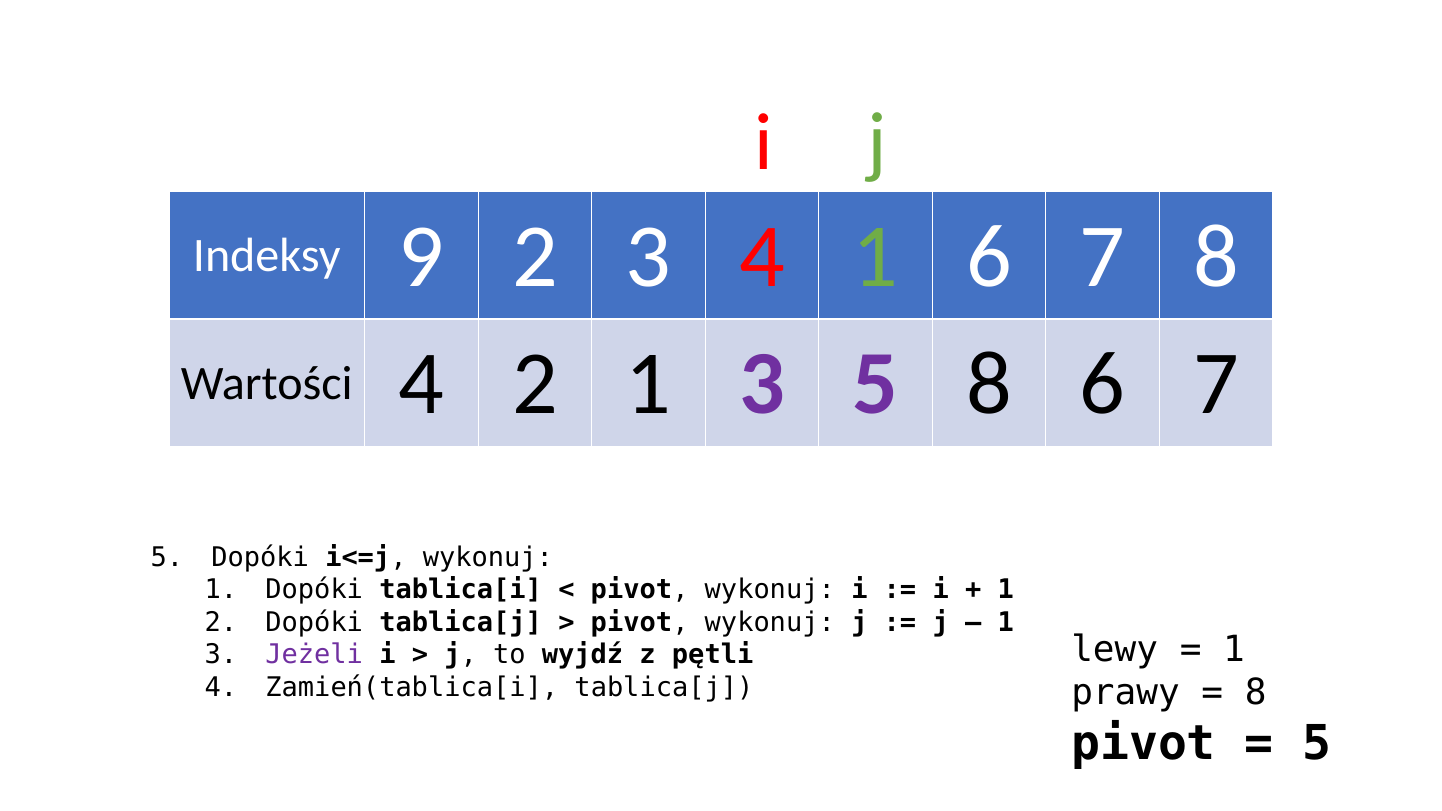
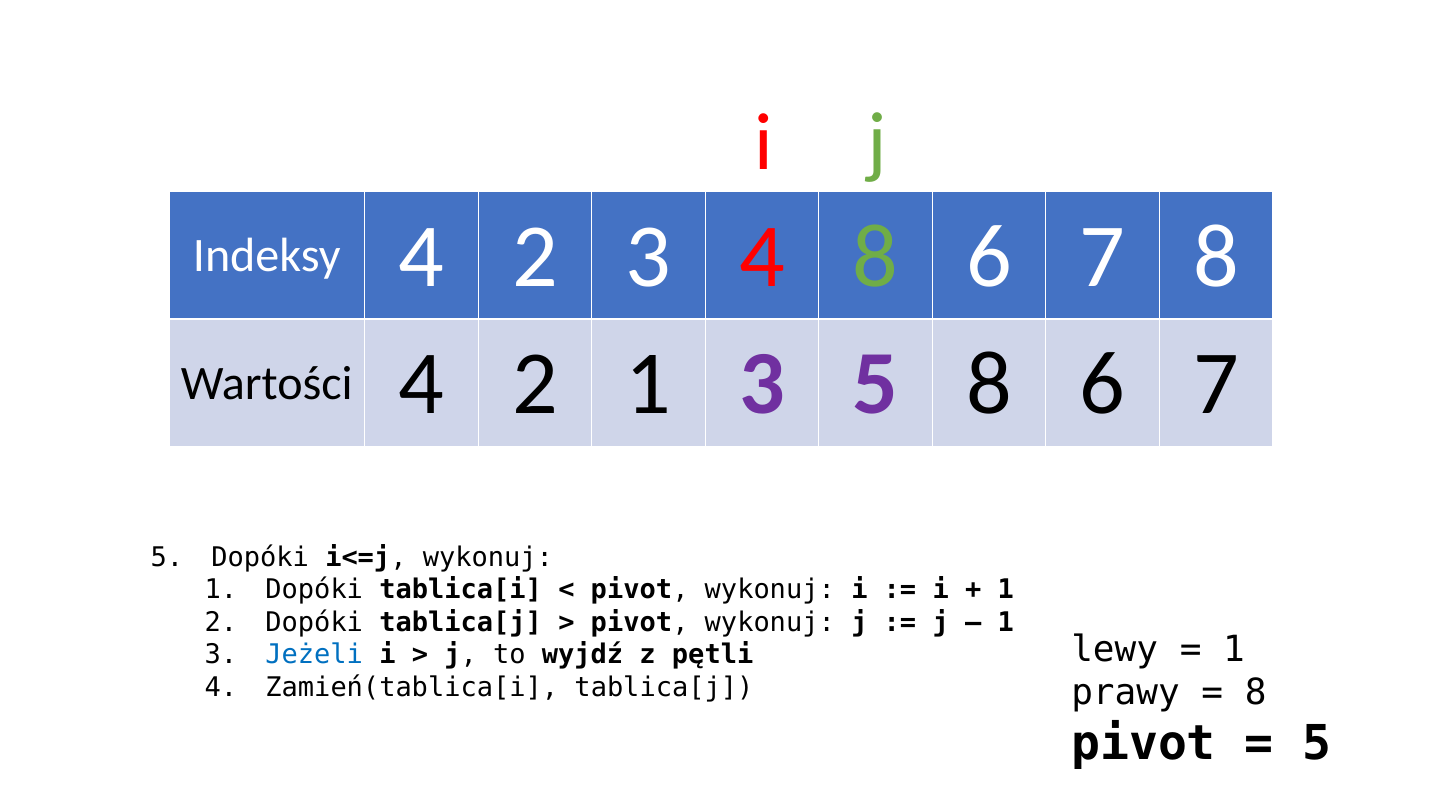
Indeksy 9: 9 -> 4 (422, 256)
4 1: 1 -> 8 (876, 256)
Jeżeli colour: purple -> blue (314, 655)
